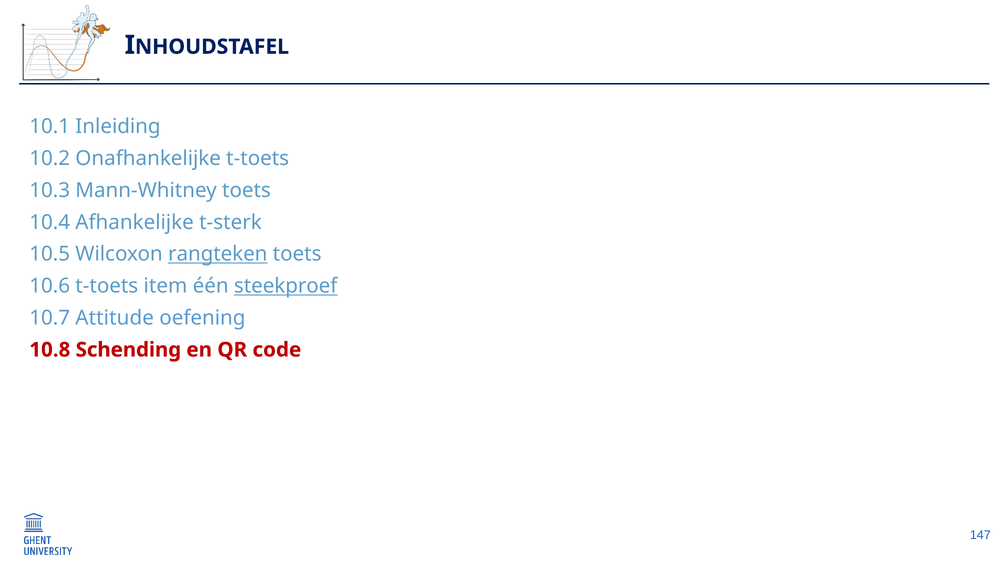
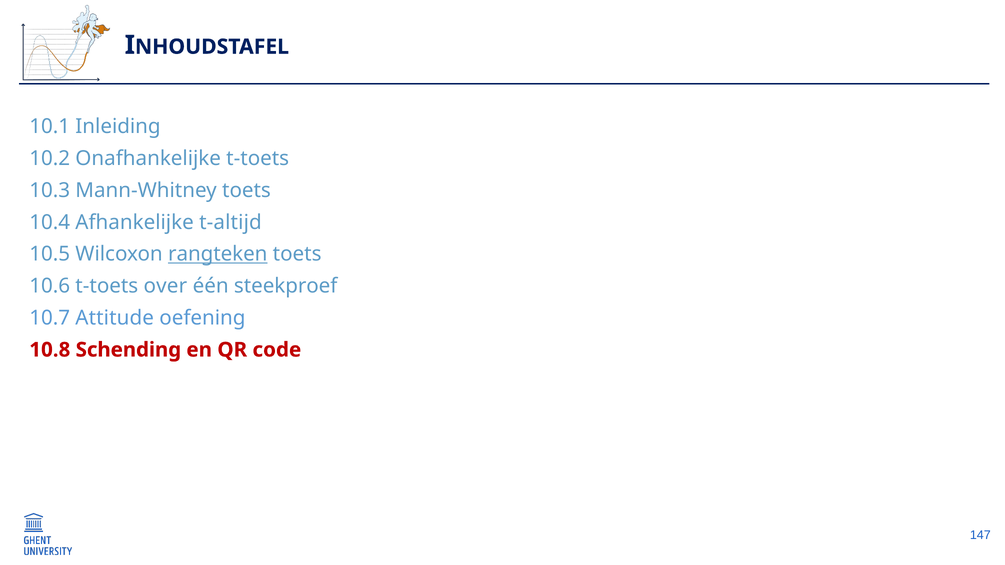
t-sterk: t-sterk -> t-altijd (230, 222)
item: item -> over (165, 286)
steekproef underline: present -> none (286, 286)
